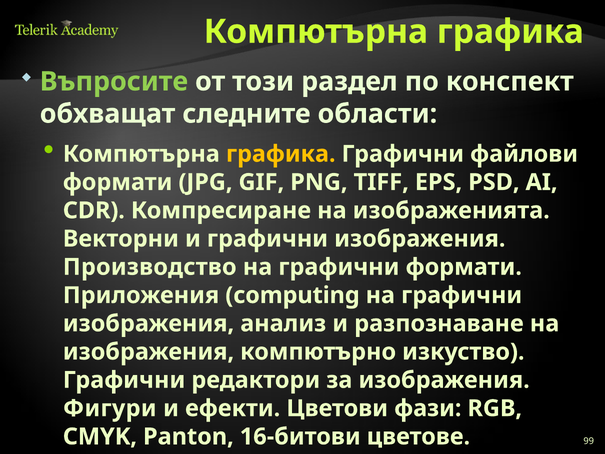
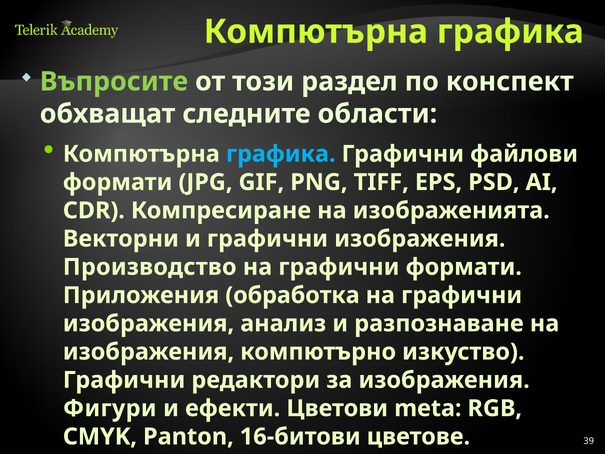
графика colour: yellow -> light blue (281, 154)
computing: computing -> обработка (293, 295)
фази: фази -> meta (428, 408)
99: 99 -> 39 (589, 441)
